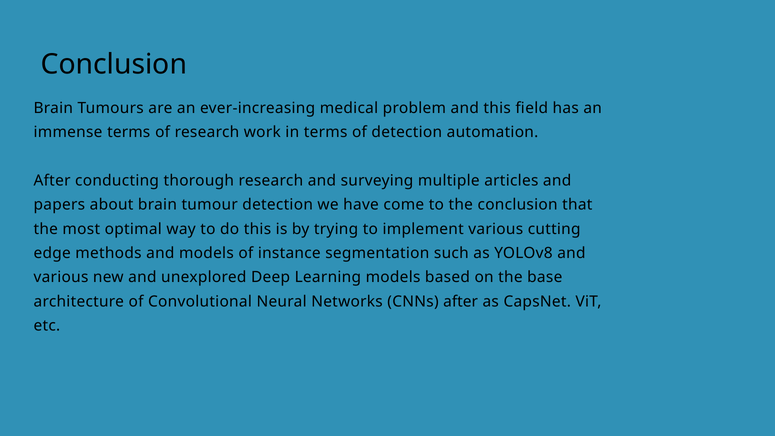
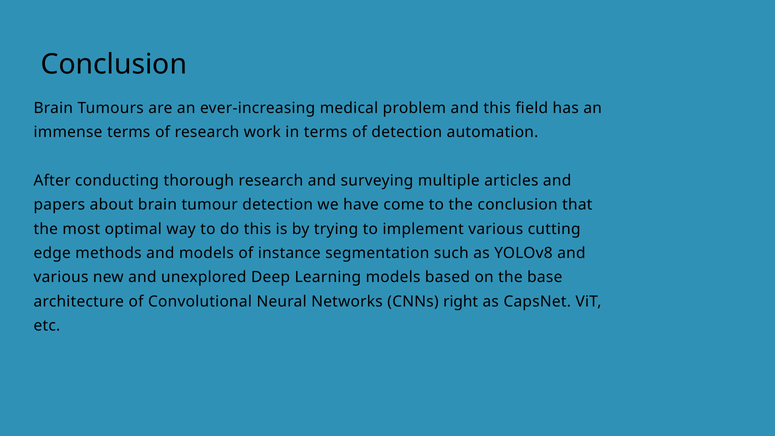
CNNs after: after -> right (461, 301)
